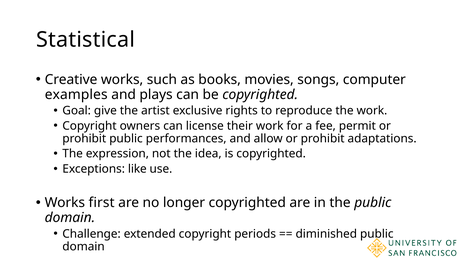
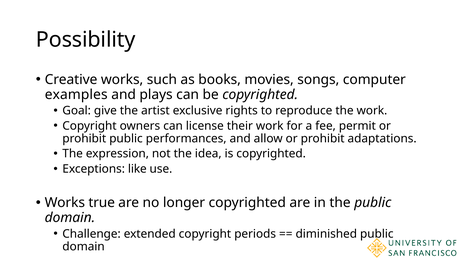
Statistical: Statistical -> Possibility (86, 40)
first: first -> true (102, 203)
